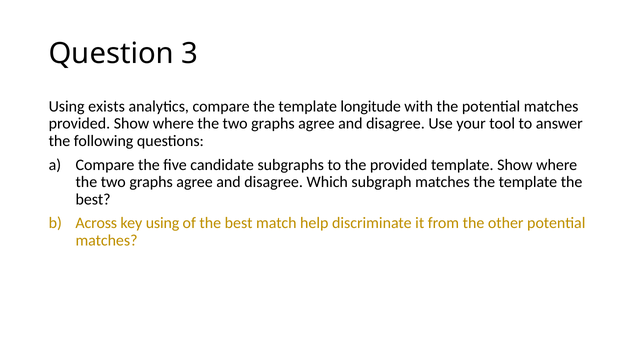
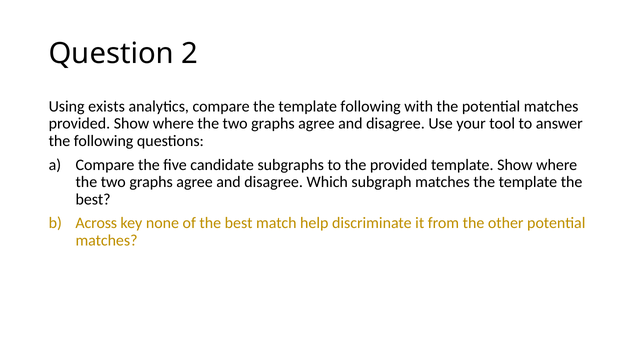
3: 3 -> 2 (190, 54)
template longitude: longitude -> following (371, 106)
key using: using -> none (162, 223)
